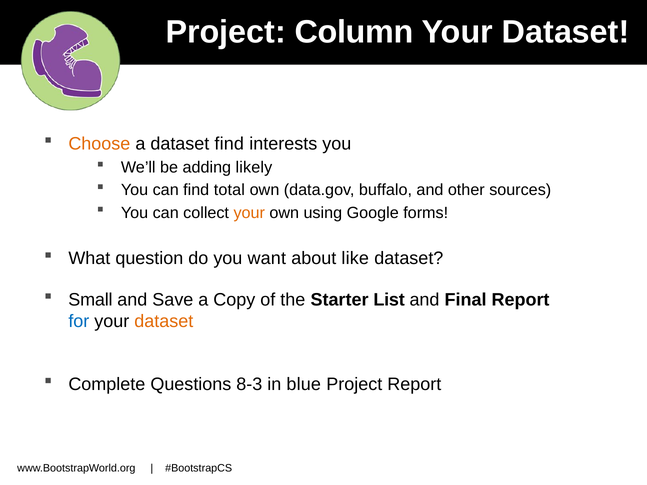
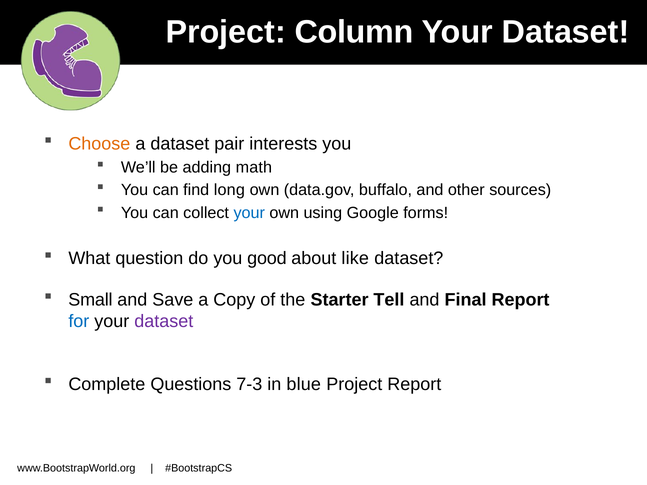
dataset find: find -> pair (229, 144)
likely: likely -> math (254, 168)
total: total -> long (229, 190)
your colour: orange -> blue (249, 213)
want: want -> good (267, 259)
List: List -> Tell (389, 300)
dataset colour: orange -> purple (164, 322)
8-3: 8-3 -> 7-3 (249, 384)
